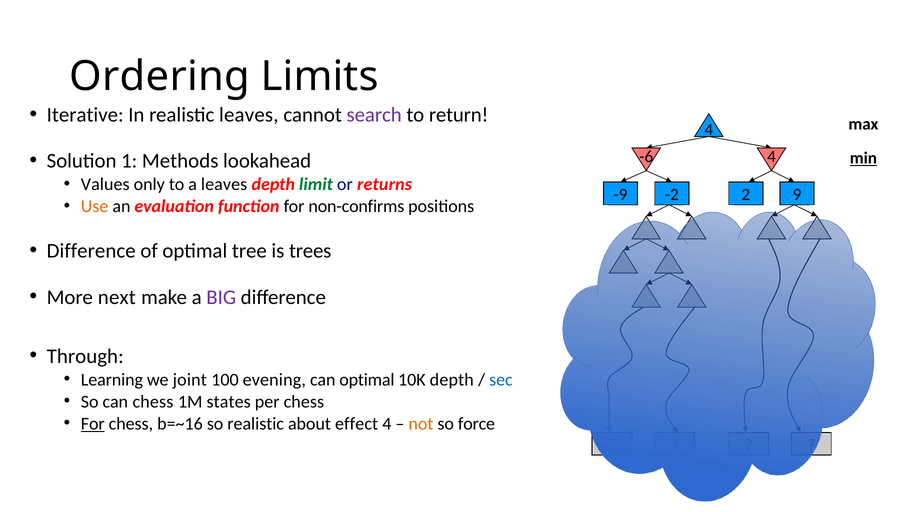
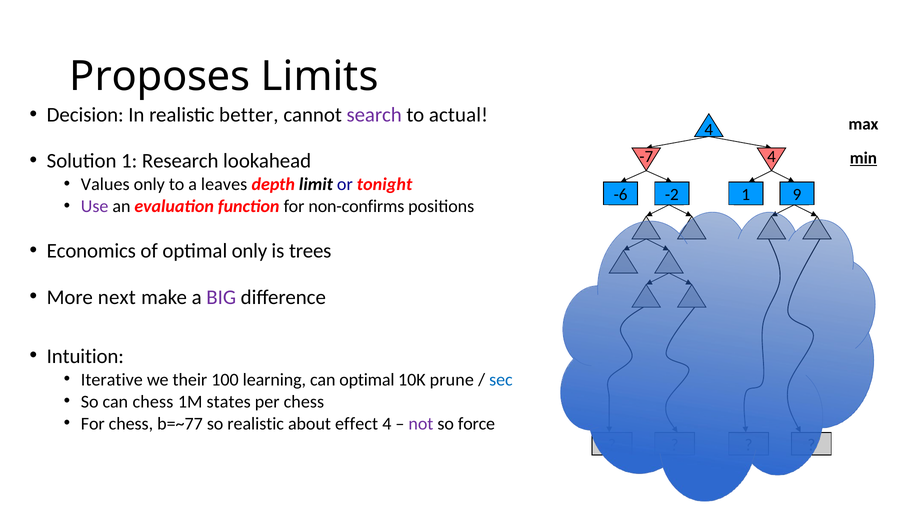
Ordering: Ordering -> Proposes (160, 77)
Iterative: Iterative -> Decision (85, 115)
realistic leaves: leaves -> better (249, 115)
return: return -> actual (458, 115)
-6: -6 -> -7 (646, 157)
Methods: Methods -> Research (180, 161)
limit colour: green -> black (316, 185)
returns: returns -> tonight (385, 185)
-9: -9 -> -6 (621, 195)
-2 2: 2 -> 1 (746, 195)
Use colour: orange -> purple (95, 207)
Difference: Difference -> Economics (91, 251)
optimal tree: tree -> only (249, 251)
Through: Through -> Intuition (85, 356)
Learning: Learning -> Iterative (112, 380)
joint: joint -> their (190, 380)
evening: evening -> learning (274, 380)
10K depth: depth -> prune (452, 380)
For underline: present -> none (93, 424)
b=~16: b=~16 -> b=~77 (180, 424)
not colour: orange -> purple (421, 424)
